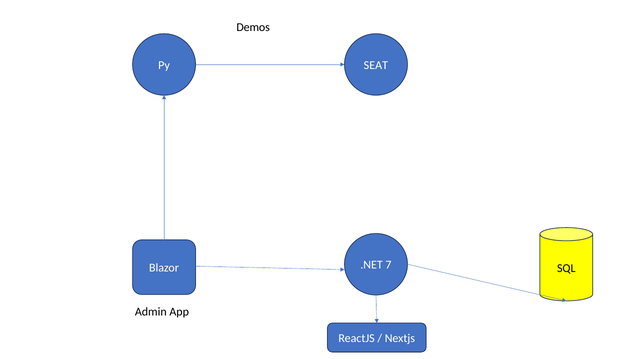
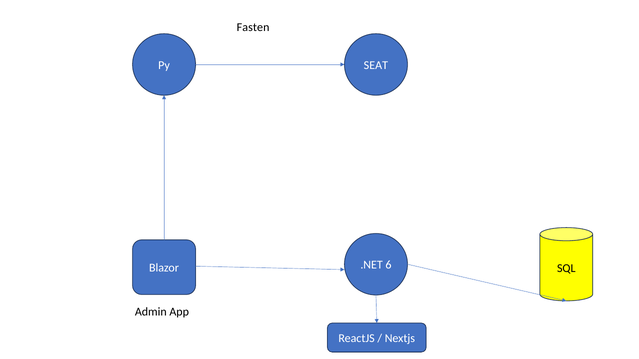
Demos: Demos -> Fasten (253, 27)
7: 7 -> 6 (388, 265)
